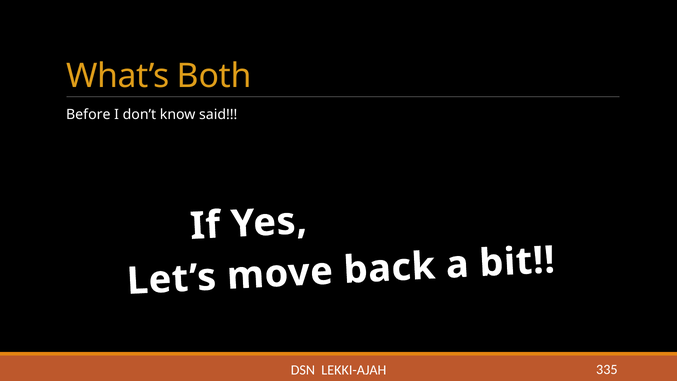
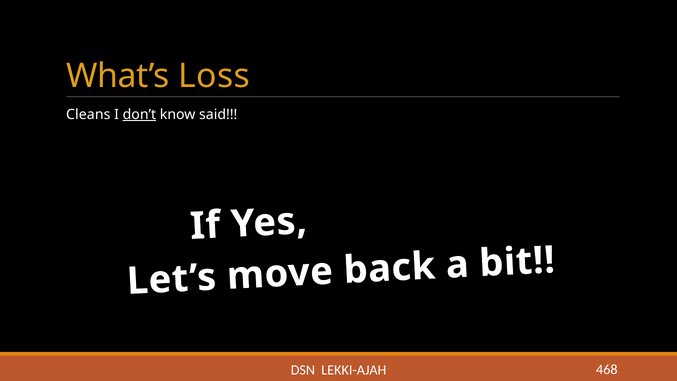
Both: Both -> Loss (214, 76)
Before: Before -> Cleans (88, 114)
don’t underline: none -> present (139, 114)
335: 335 -> 468 (607, 370)
